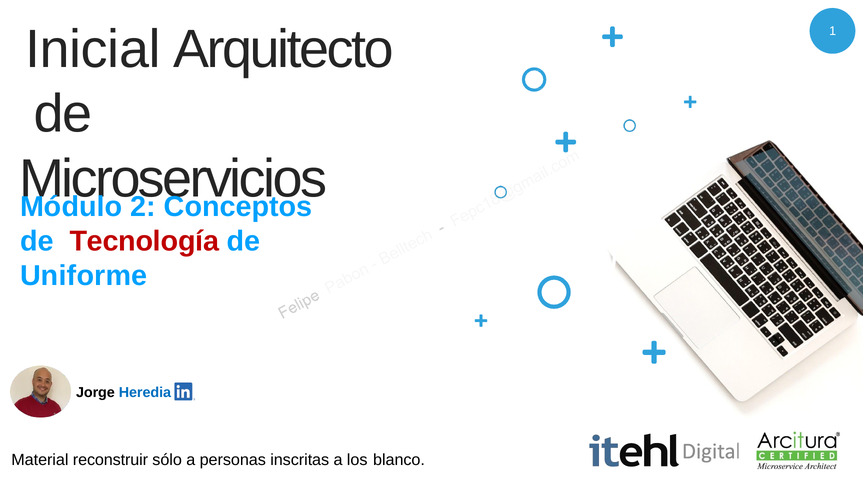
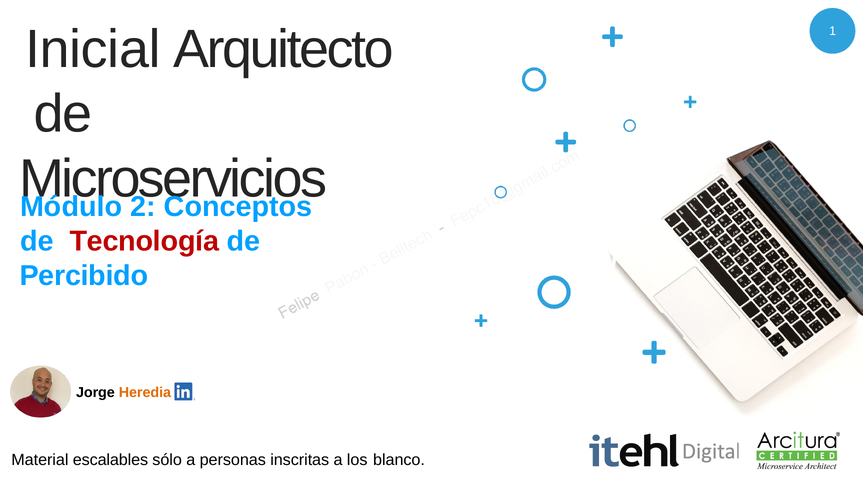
Uniforme: Uniforme -> Percibido (84, 276)
Heredia colour: blue -> orange (145, 393)
reconstruir: reconstruir -> escalables (110, 460)
